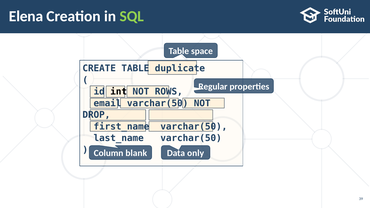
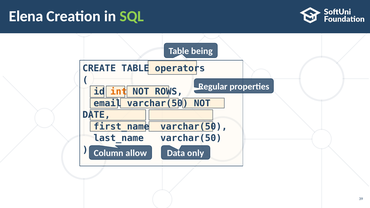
space: space -> being (202, 51)
duplicate: duplicate -> operators (180, 68)
int colour: black -> orange (119, 92)
DROP: DROP -> DATE (96, 115)
blank: blank -> allow (136, 153)
